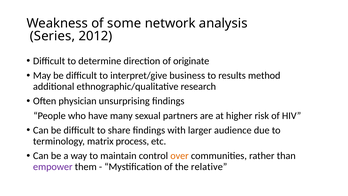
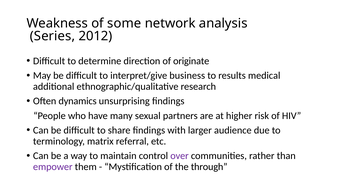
method: method -> medical (264, 75)
physician: physician -> dynamics (78, 101)
process: process -> referral (132, 141)
over colour: orange -> purple (180, 156)
relative: relative -> through (209, 167)
